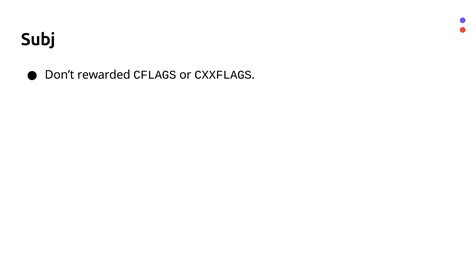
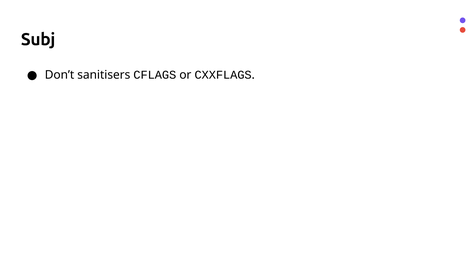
rewarded: rewarded -> sanitisers (104, 75)
